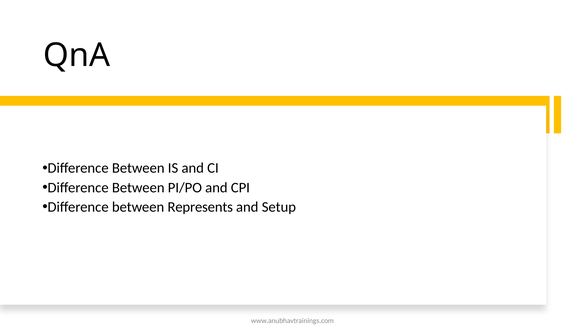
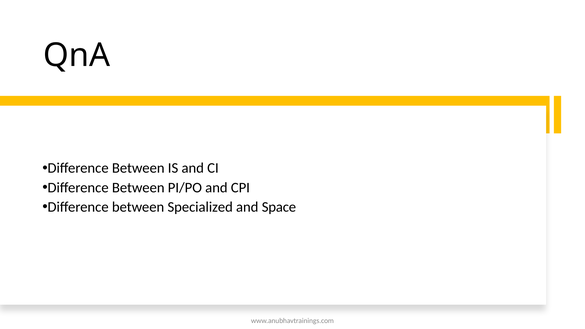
Represents: Represents -> Specialized (200, 207)
Setup: Setup -> Space (279, 207)
